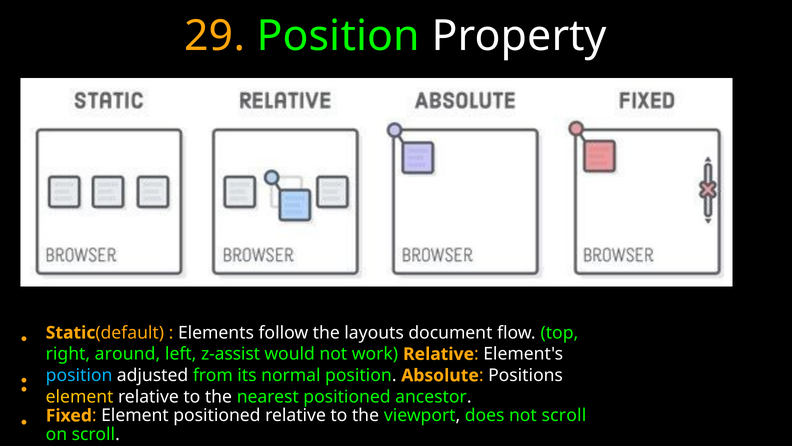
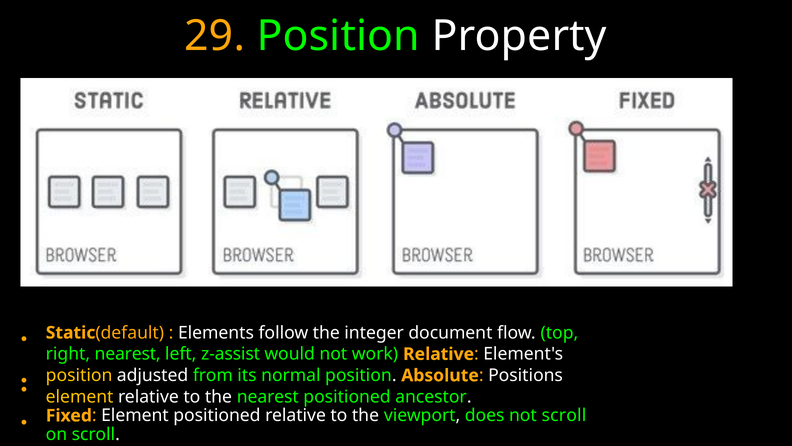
layouts: layouts -> integer (374, 332)
right around: around -> nearest (128, 354)
position colour: light blue -> yellow (79, 375)
